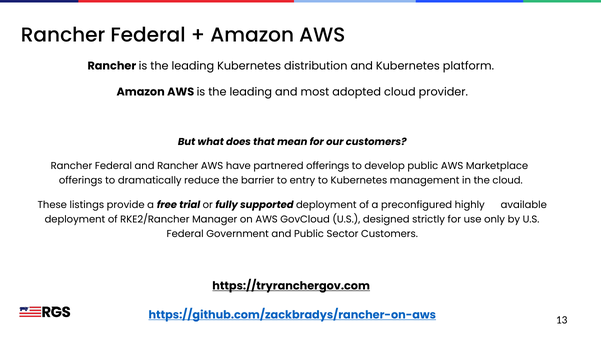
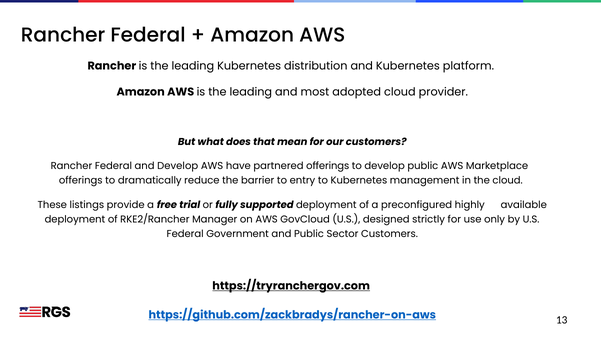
and Rancher: Rancher -> Develop (178, 166)
